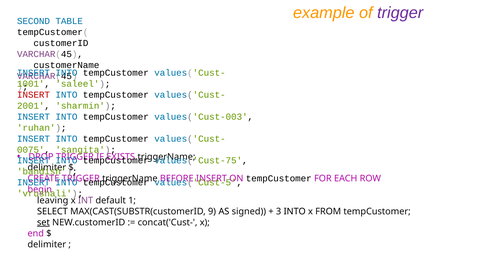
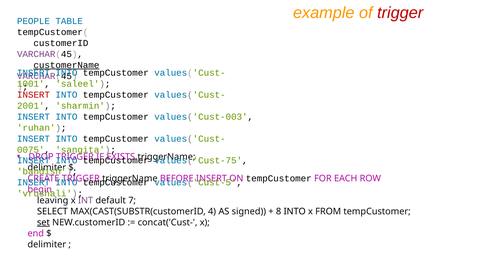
trigger colour: purple -> red (400, 13)
SECOND: SECOND -> PEOPLE (33, 21)
customerName underline: none -> present (66, 65)
1: 1 -> 7 (132, 201)
9: 9 -> 4 (212, 212)
3: 3 -> 8 (279, 212)
